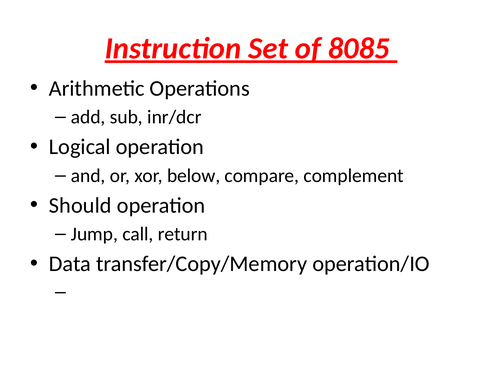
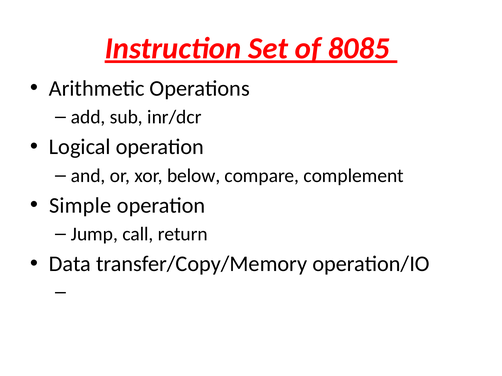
Should: Should -> Simple (80, 206)
